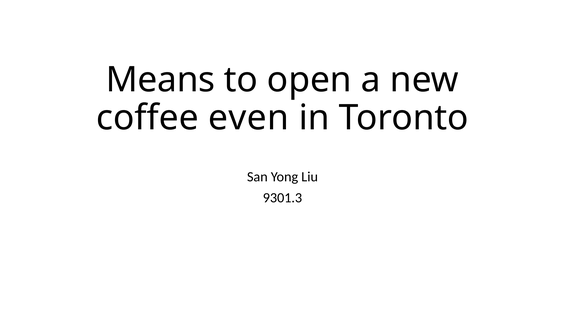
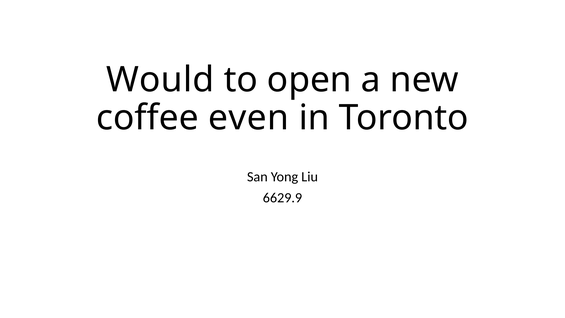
Means: Means -> Would (160, 80)
9301.3: 9301.3 -> 6629.9 (282, 198)
